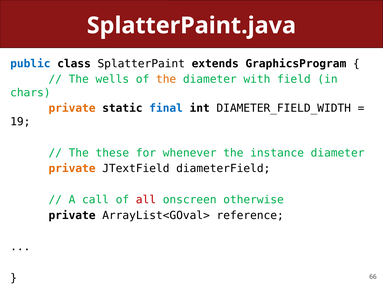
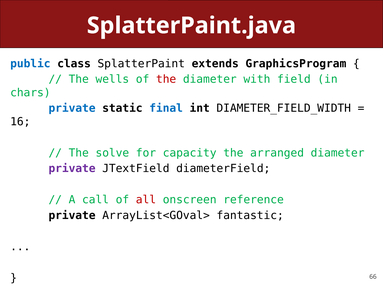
the colour: orange -> red (166, 79)
private colour: orange -> blue (72, 108)
19: 19 -> 16 (20, 122)
these: these -> solve (112, 153)
whenever: whenever -> capacity (190, 153)
instance: instance -> arranged (277, 153)
private colour: orange -> purple (72, 169)
otherwise: otherwise -> reference (254, 200)
reference: reference -> fantastic (250, 216)
